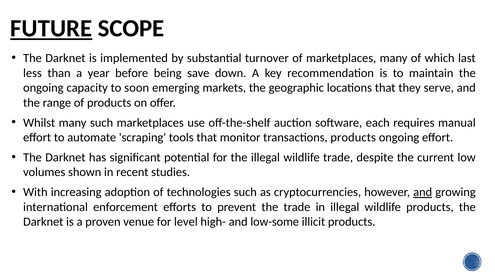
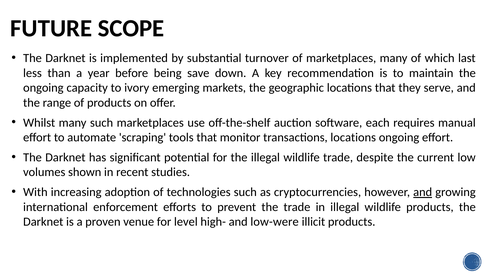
FUTURE underline: present -> none (51, 29)
soon: soon -> ivory (137, 88)
transactions products: products -> locations (353, 138)
low-some: low-some -> low-were (275, 222)
